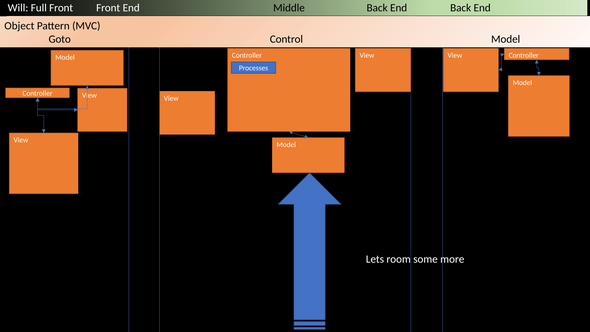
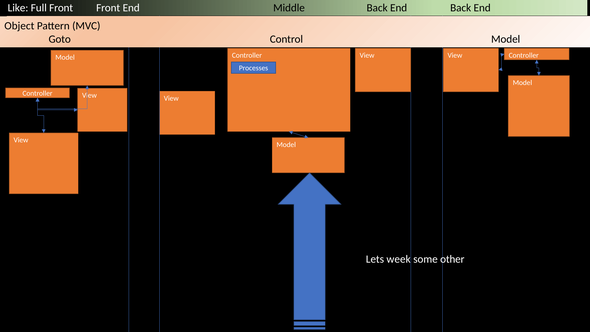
Will: Will -> Like (18, 8)
room: room -> week (399, 259)
more: more -> other (452, 259)
